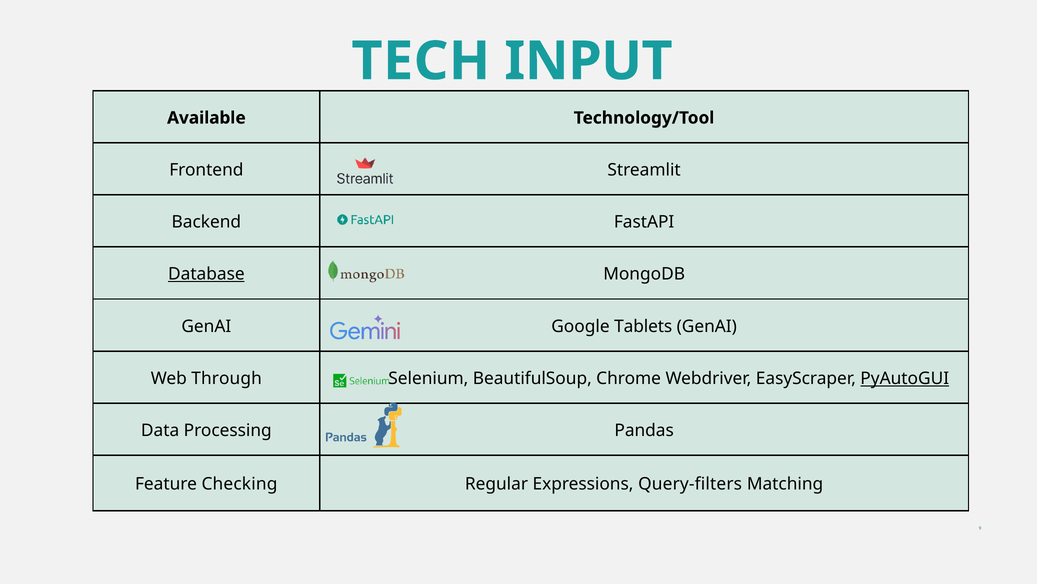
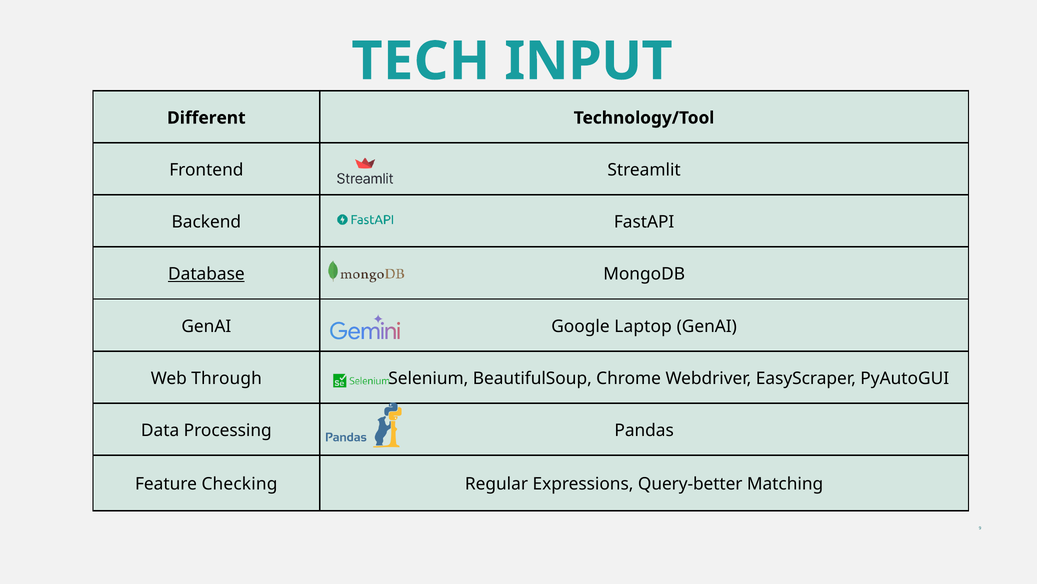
Available: Available -> Different (206, 118)
Tablets: Tablets -> Laptop (643, 326)
PyAutoGUI underline: present -> none (905, 378)
Query-filters: Query-filters -> Query-better (690, 484)
